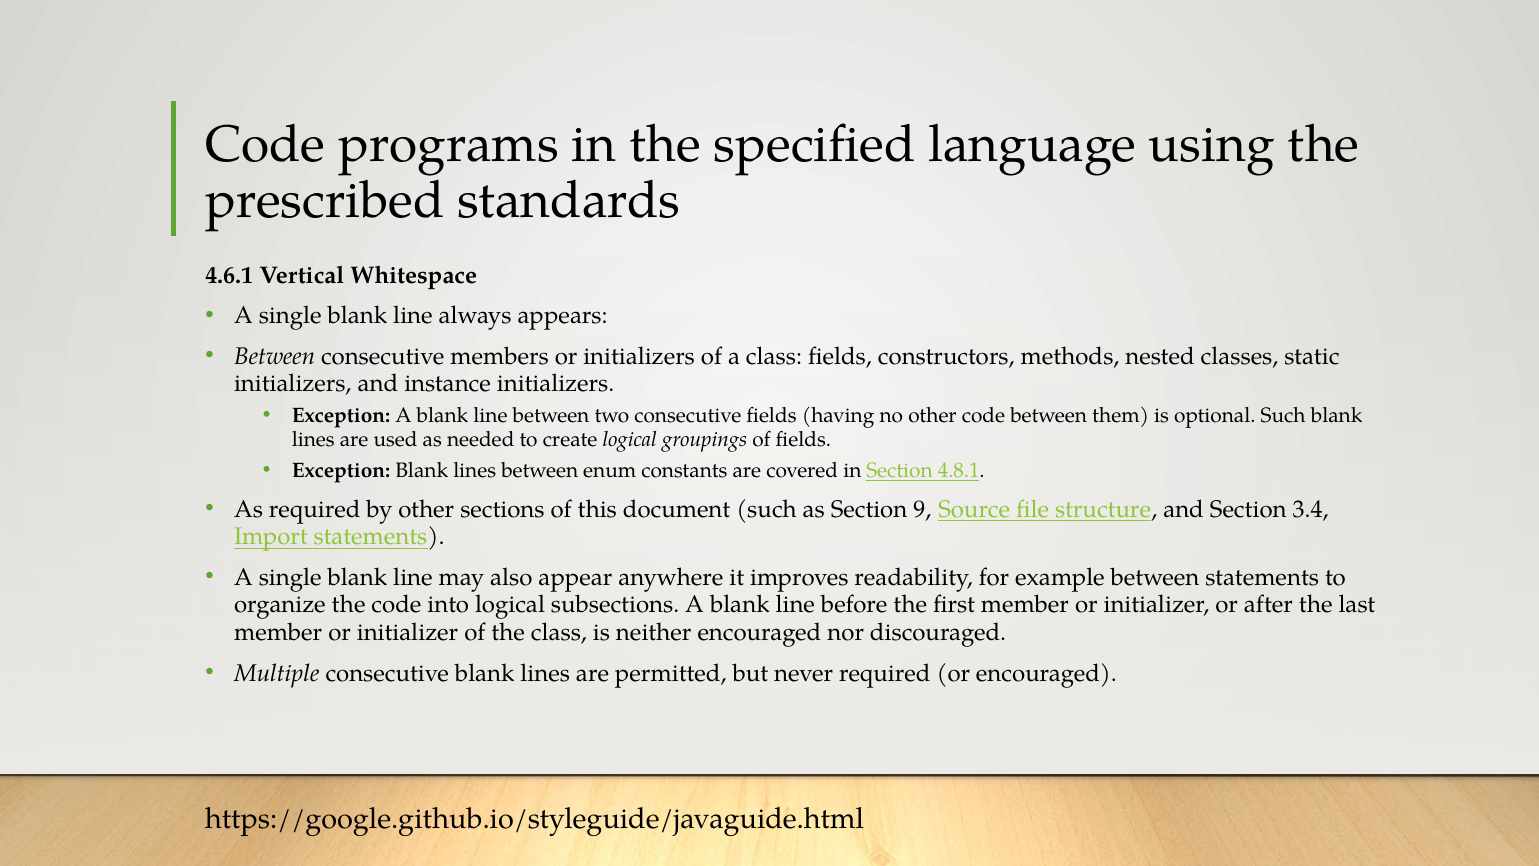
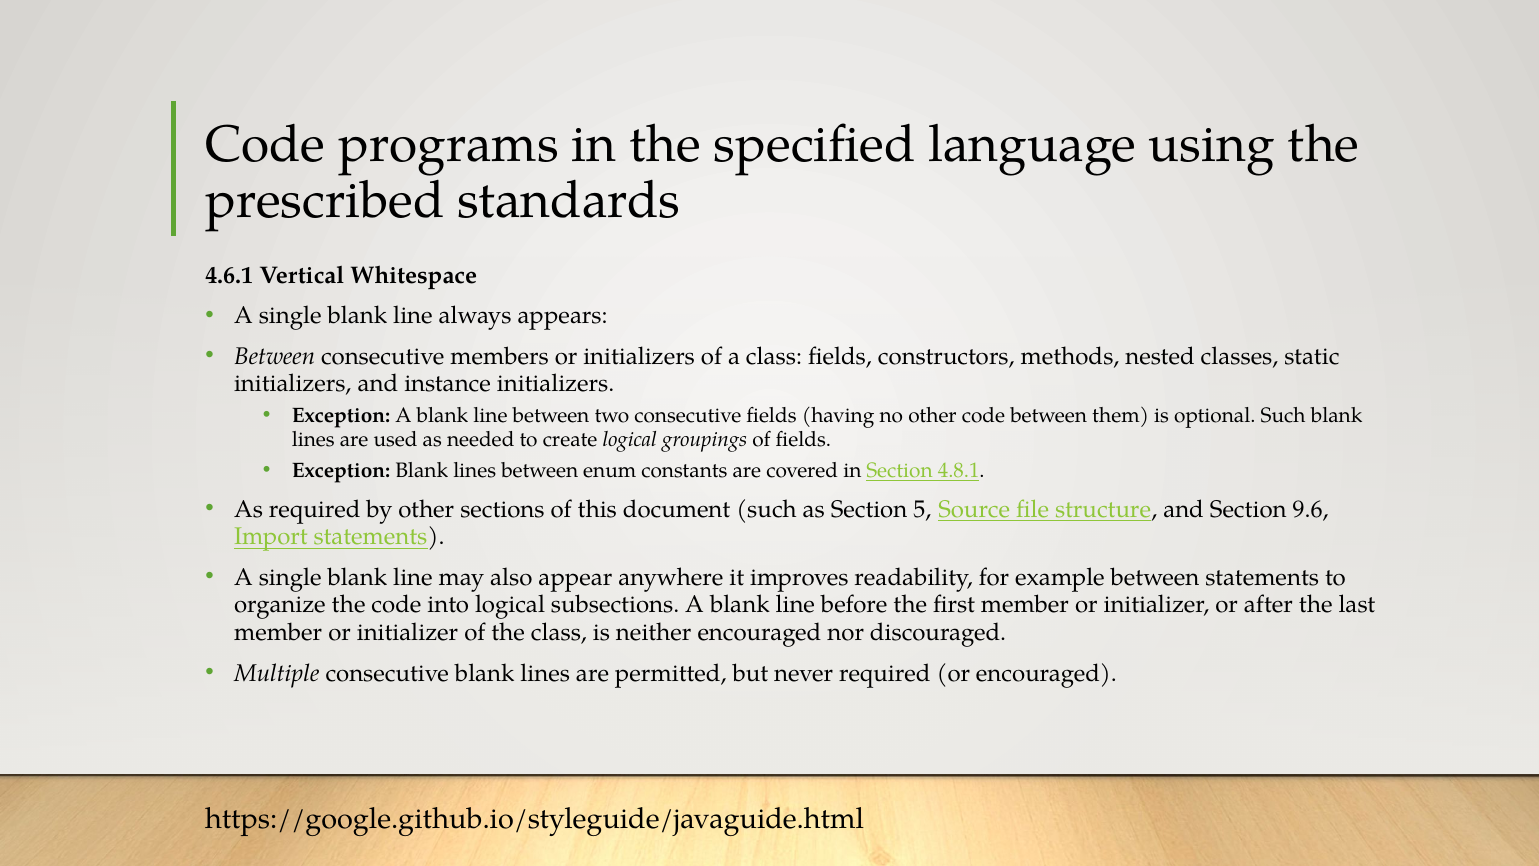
9: 9 -> 5 (922, 509)
3.4: 3.4 -> 9.6 (1311, 509)
